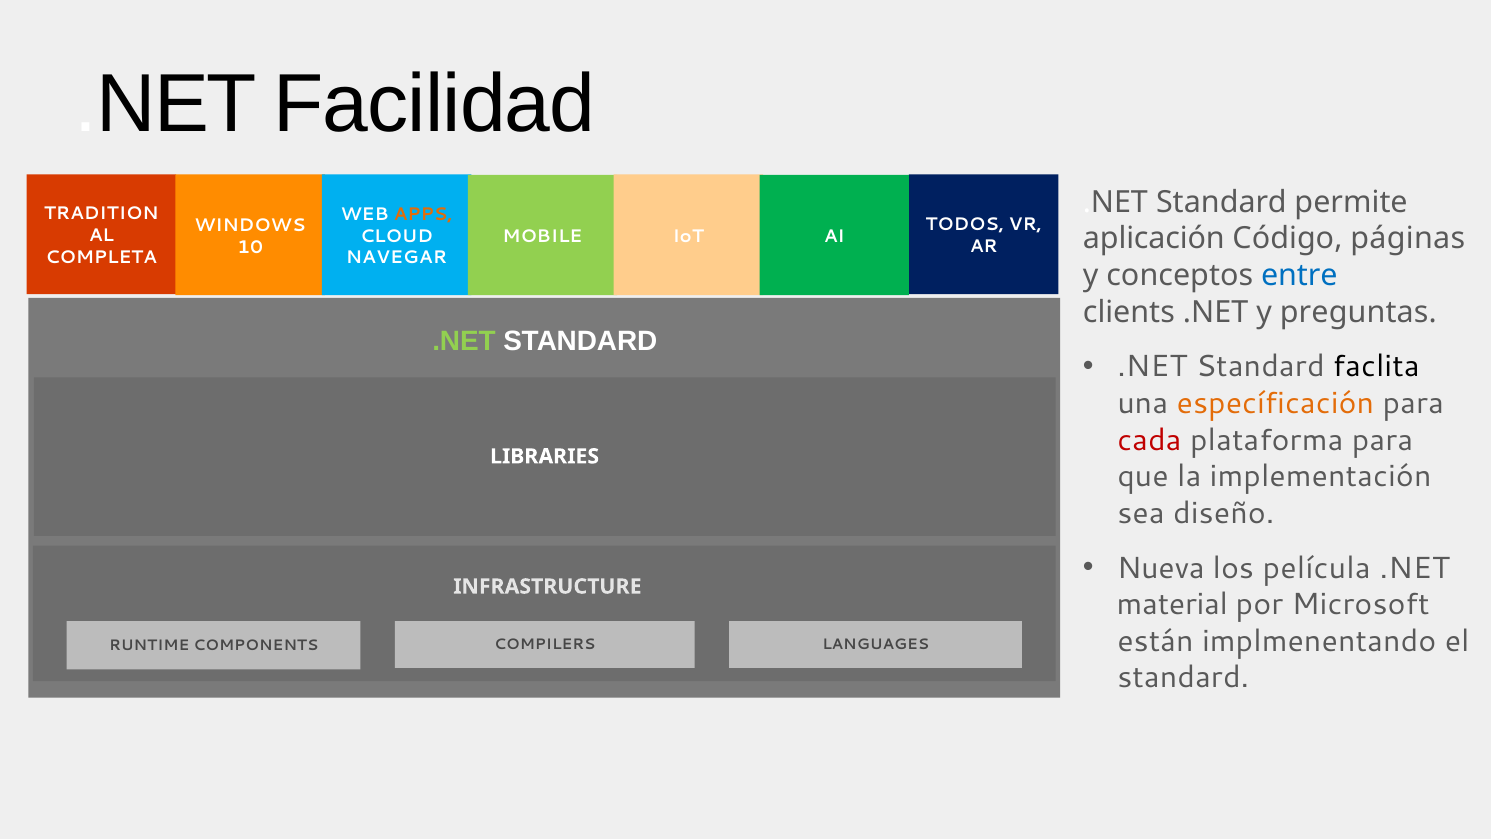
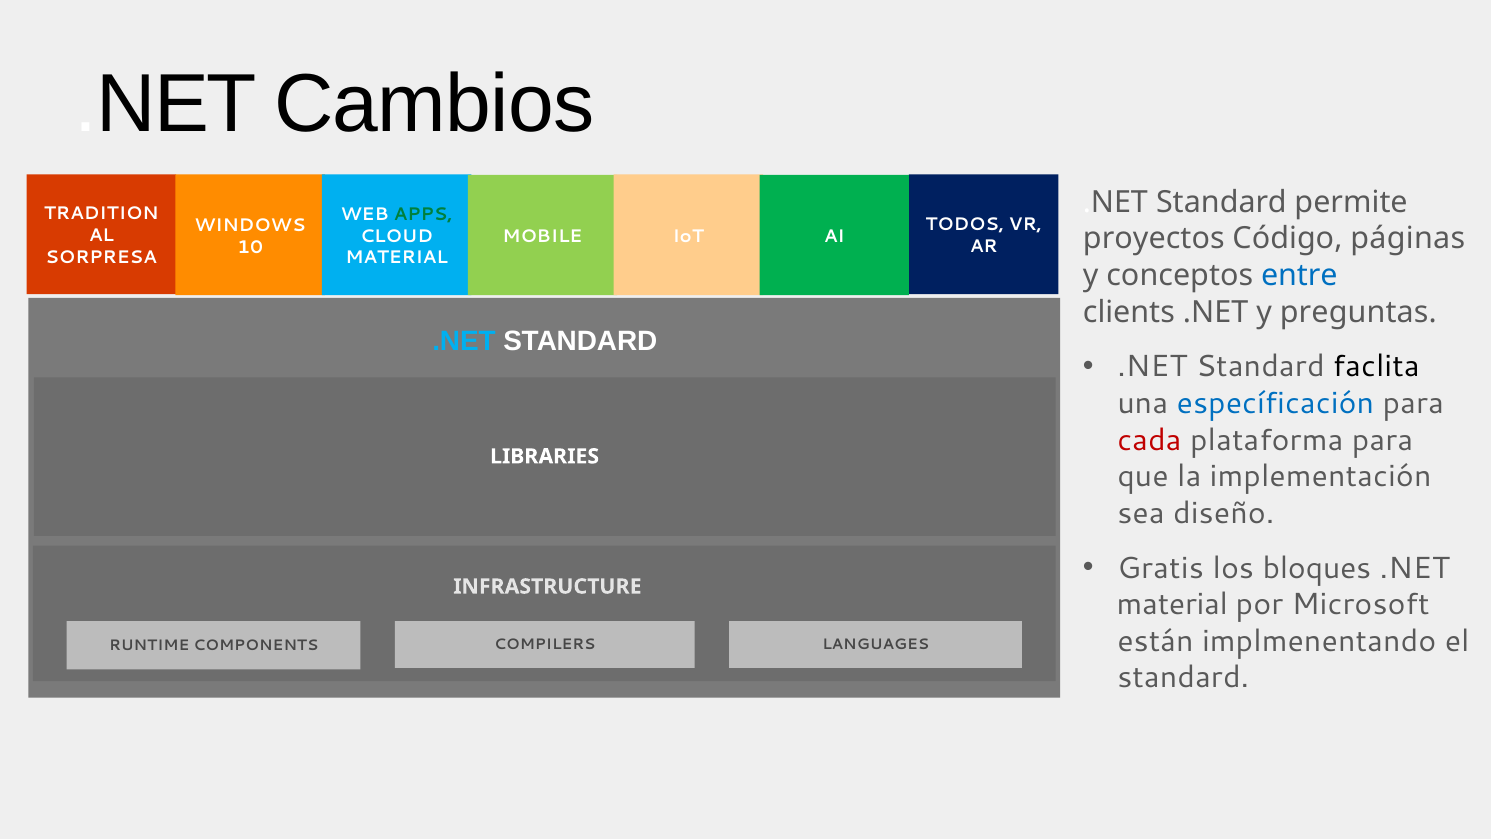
Facilidad: Facilidad -> Cambios (434, 104)
APPS colour: orange -> green (423, 214)
aplicación: aplicación -> proyectos (1154, 239)
COMPLETA: COMPLETA -> SORPRESA (101, 257)
NAVEGAR: NAVEGAR -> MATERIAL (397, 258)
.NET colour: light green -> light blue (464, 341)
específicación colour: orange -> blue (1275, 403)
Nueva: Nueva -> Gratis (1161, 568)
película: película -> bloques (1317, 568)
